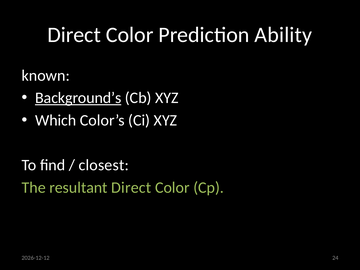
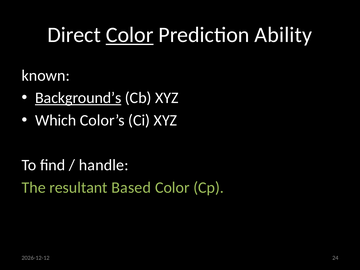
Color underline: none -> present (130, 35)
closest: closest -> handle (104, 165)
resultant Direct: Direct -> Based (131, 188)
